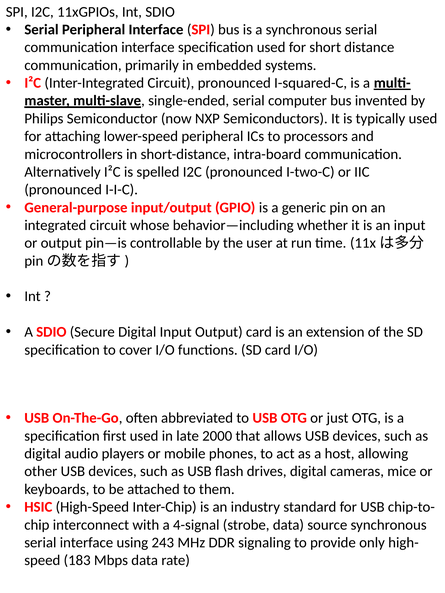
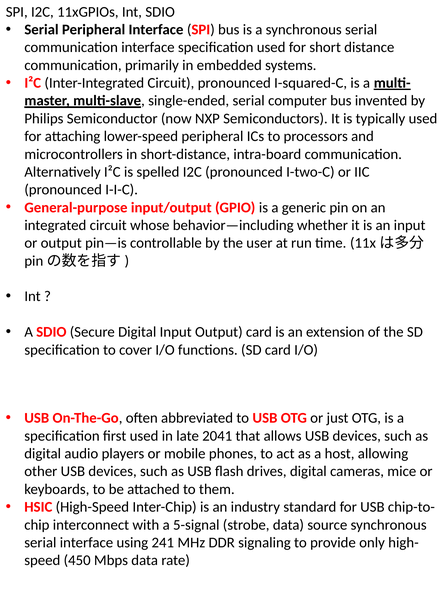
2000: 2000 -> 2041 (217, 436)
4-signal: 4-signal -> 5-signal (196, 525)
243: 243 -> 241 (163, 543)
183: 183 -> 450 (77, 561)
